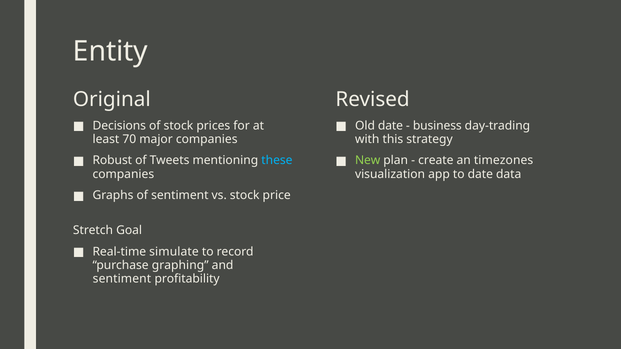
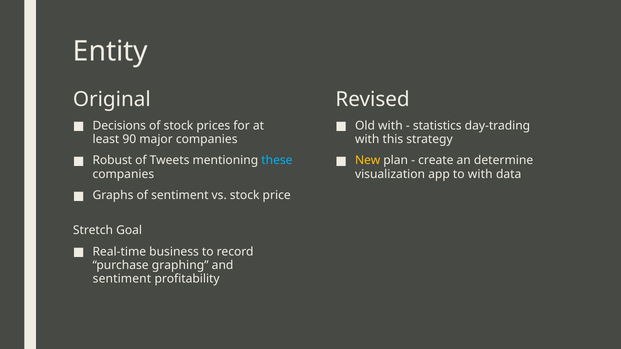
Old date: date -> with (390, 126)
business: business -> statistics (437, 126)
70: 70 -> 90 (129, 139)
New colour: light green -> yellow (368, 161)
timezones: timezones -> determine (504, 161)
to date: date -> with (480, 174)
simulate: simulate -> business (174, 252)
